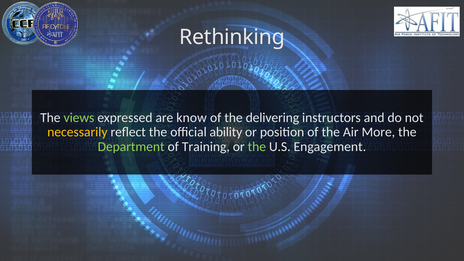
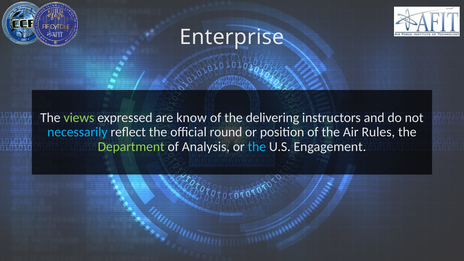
Rethinking: Rethinking -> Enterprise (232, 37)
necessarily colour: yellow -> light blue (77, 132)
ability: ability -> round (226, 132)
More: More -> Rules (378, 132)
Training: Training -> Analysis (206, 147)
the colour: light green -> light blue (257, 147)
